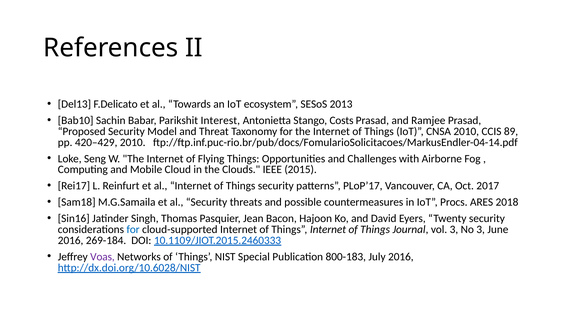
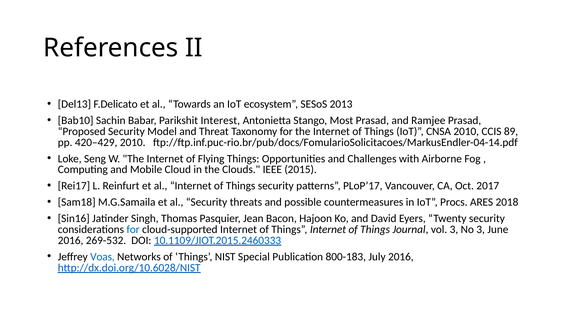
Costs: Costs -> Most (341, 120)
269-184: 269-184 -> 269-532 (106, 240)
Voas colour: purple -> blue (102, 256)
